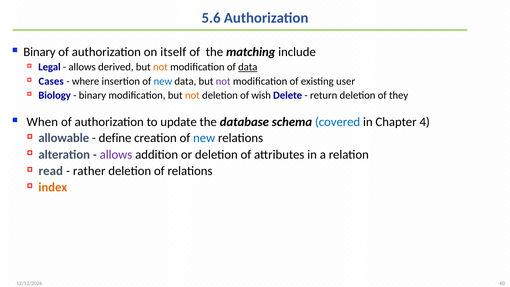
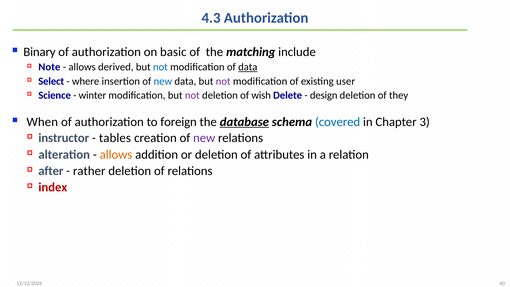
5.6: 5.6 -> 4.3 (211, 18)
itself: itself -> basic (173, 52)
Legal: Legal -> Note (49, 67)
not colour: orange -> blue (160, 67)
Cases: Cases -> Select (51, 81)
Biology: Biology -> Science (55, 95)
binary: binary -> winter (92, 95)
not colour: orange -> purple (192, 95)
return: return -> design (324, 95)
update: update -> foreign (179, 122)
database underline: none -> present (244, 122)
4: 4 -> 3 (425, 122)
allowable: allowable -> instructor (64, 138)
define: define -> tables (115, 138)
new colour: blue -> purple (204, 138)
allows colour: purple -> orange (116, 154)
read: read -> after (51, 171)
index colour: orange -> red (53, 187)
